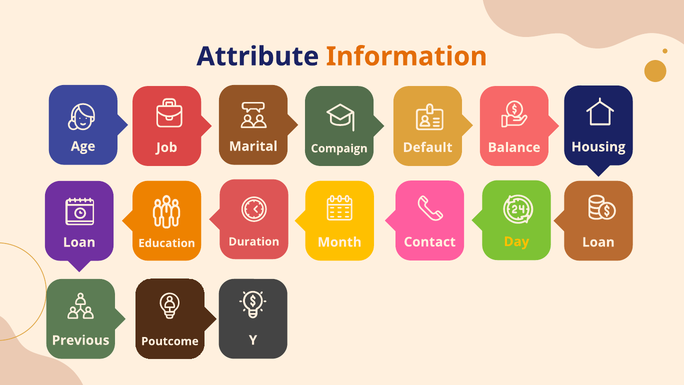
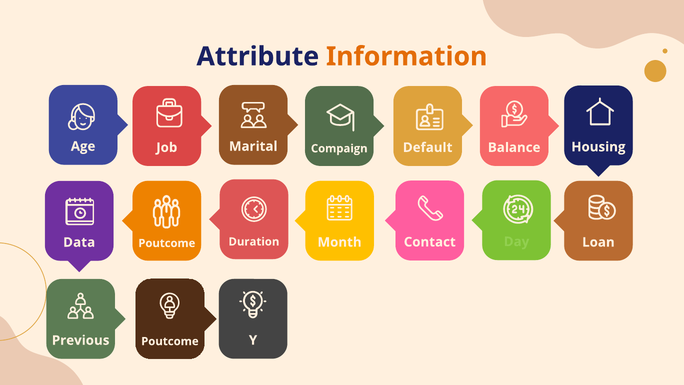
Day colour: yellow -> light green (516, 242)
Loan: Loan -> Data (79, 242)
Education: Education -> Poutcome (167, 243)
